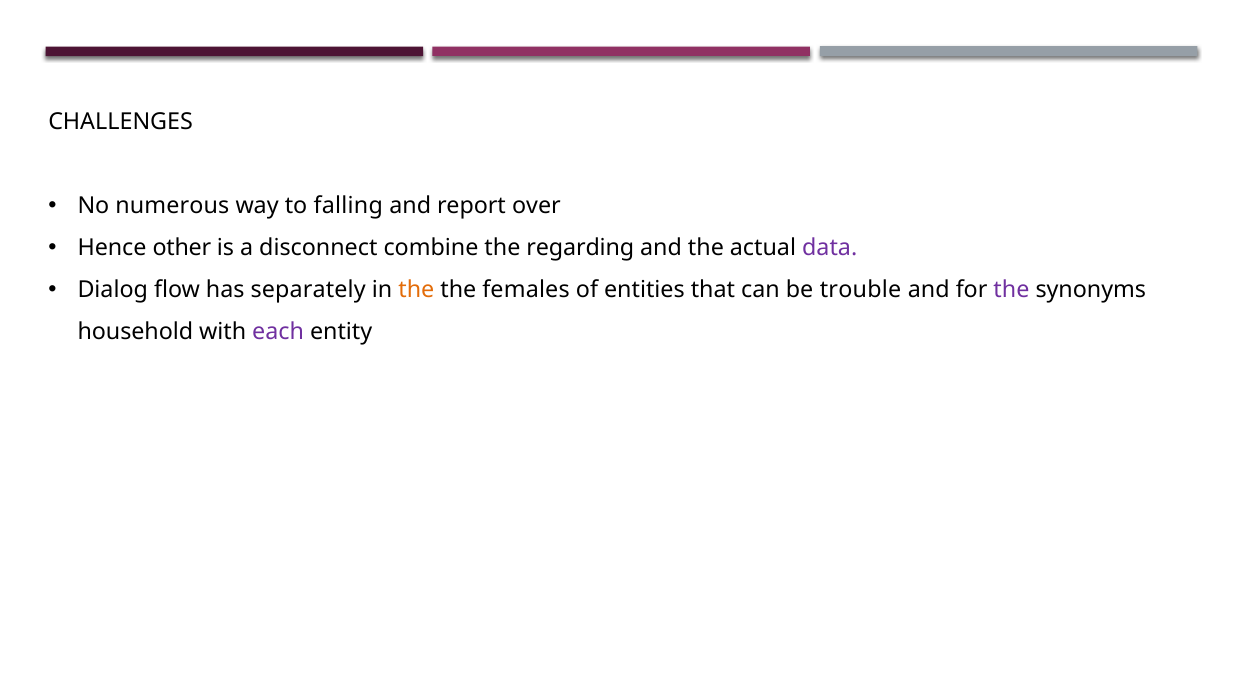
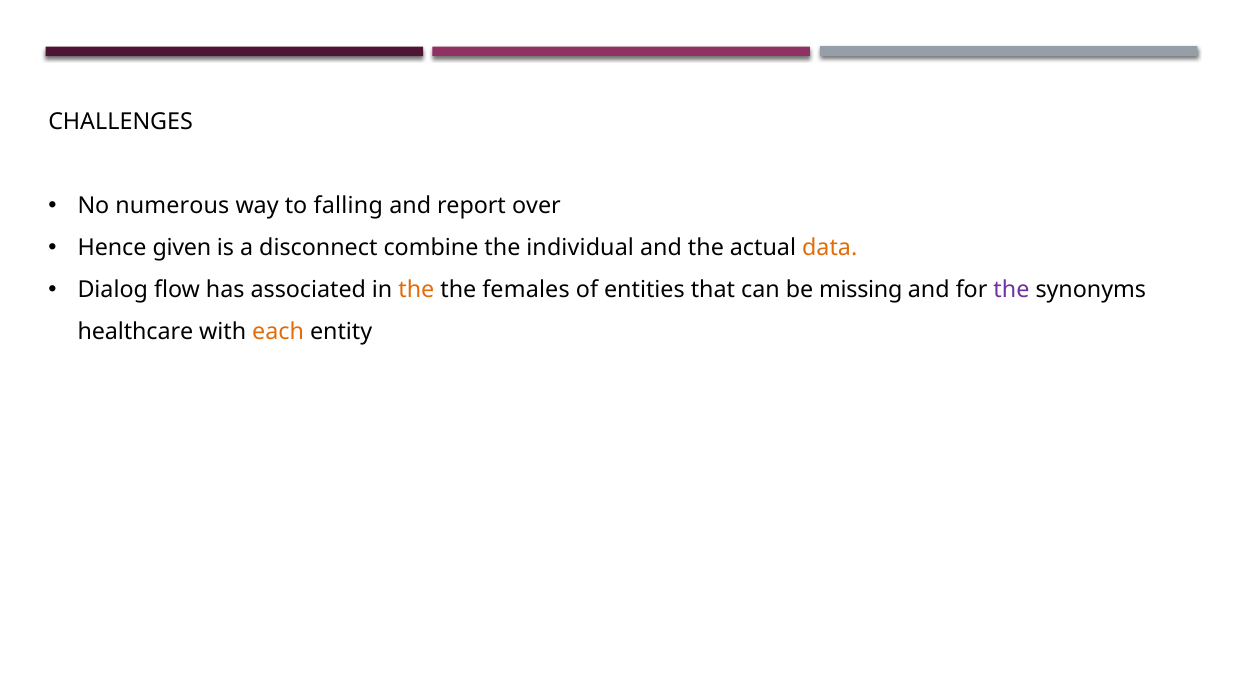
other: other -> given (182, 248)
regarding: regarding -> individual (580, 248)
data colour: purple -> orange (830, 248)
separately: separately -> associated (308, 290)
trouble: trouble -> missing (861, 290)
household: household -> healthcare (135, 332)
each colour: purple -> orange (278, 332)
